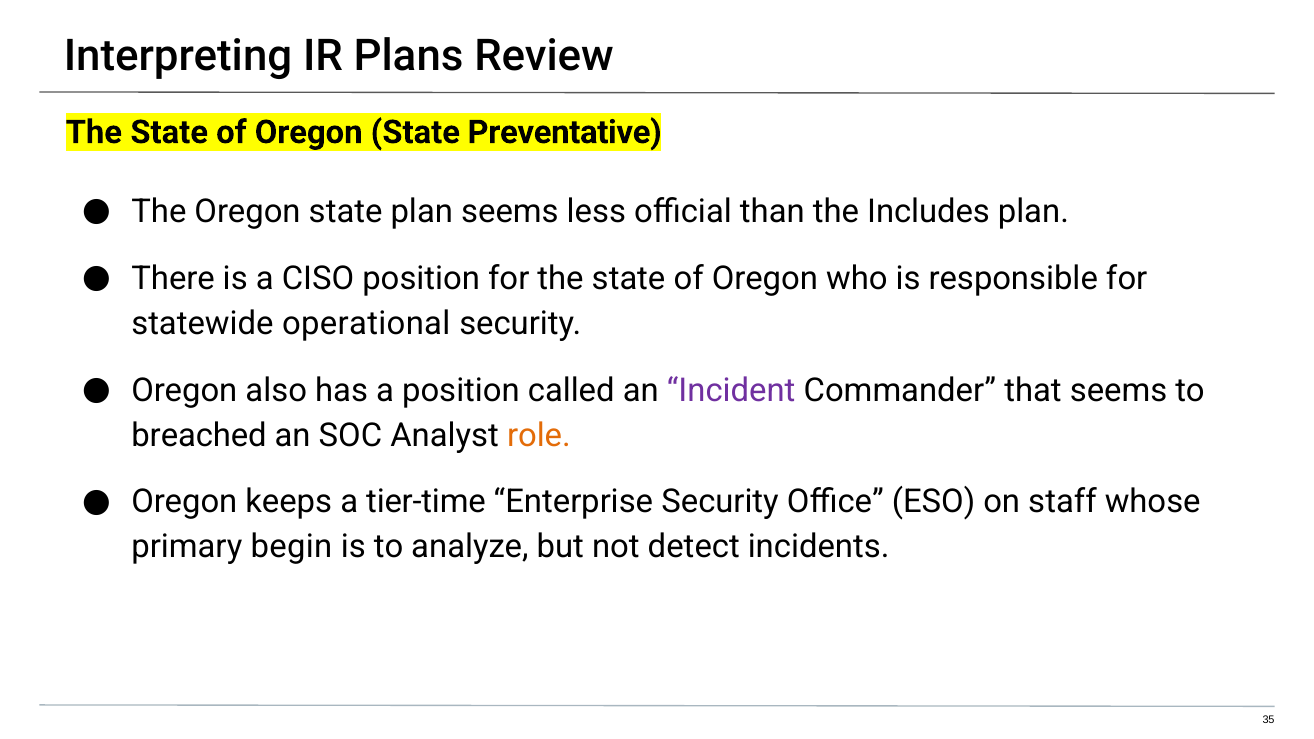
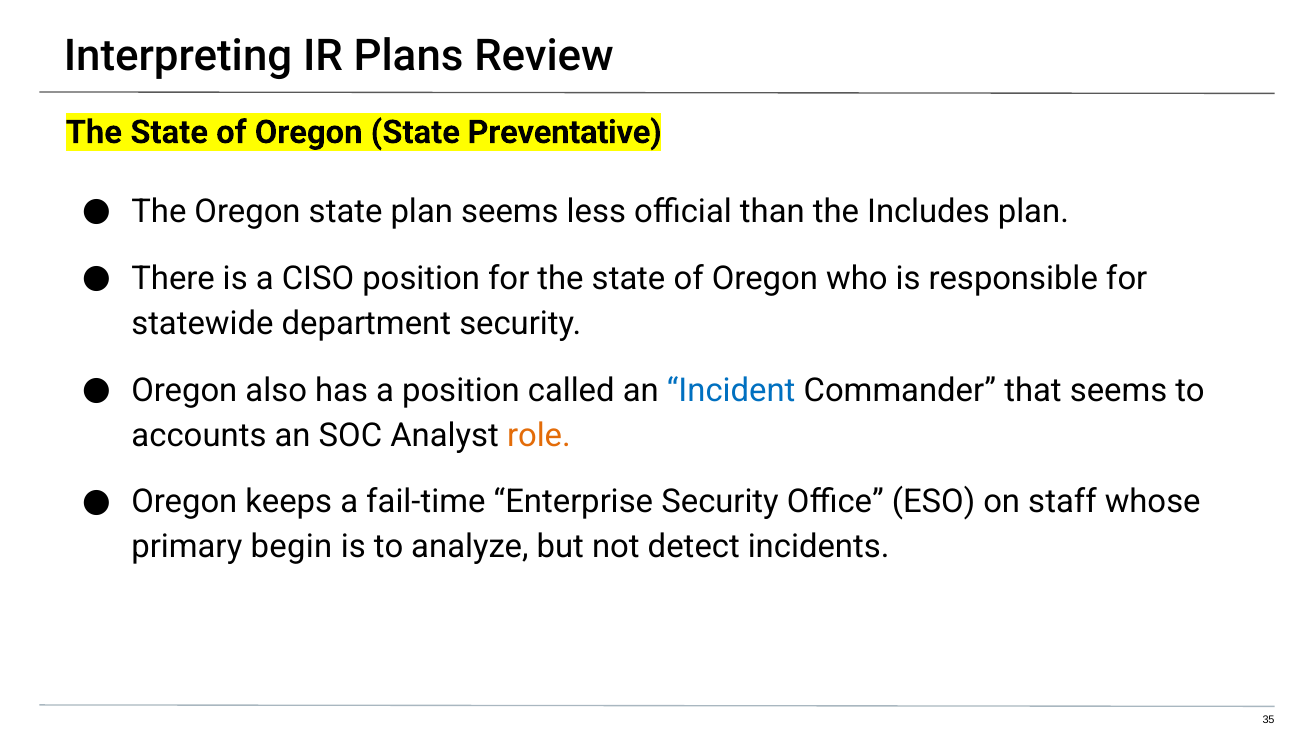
operational: operational -> department (366, 324)
Incident colour: purple -> blue (731, 390)
breached: breached -> accounts (199, 435)
tier-time: tier-time -> fail-time (426, 502)
